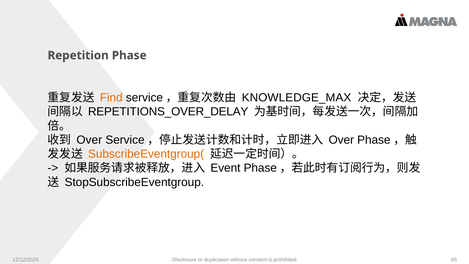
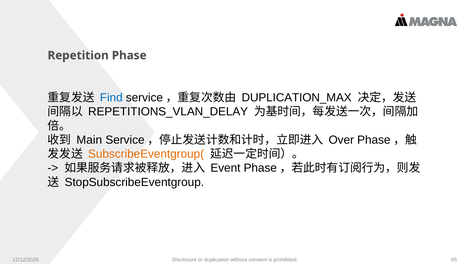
Find colour: orange -> blue (111, 98)
KNOWLEDGE_MAX: KNOWLEDGE_MAX -> DUPLICATION_MAX (297, 98)
REPETITIONS_OVER_DELAY: REPETITIONS_OVER_DELAY -> REPETITIONS_VLAN_DELAY (168, 112)
Over: Over -> Main (89, 140)
